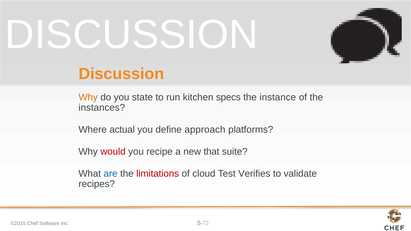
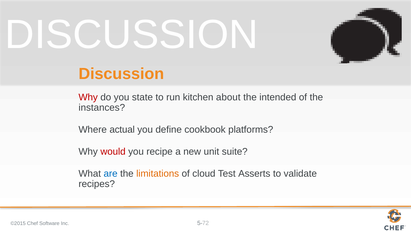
Why colour: orange -> red (88, 97)
specs: specs -> about (228, 97)
instance: instance -> intended (278, 97)
approach: approach -> cookbook (205, 130)
that: that -> unit (211, 152)
limitations colour: red -> orange (158, 174)
Verifies: Verifies -> Asserts (254, 174)
